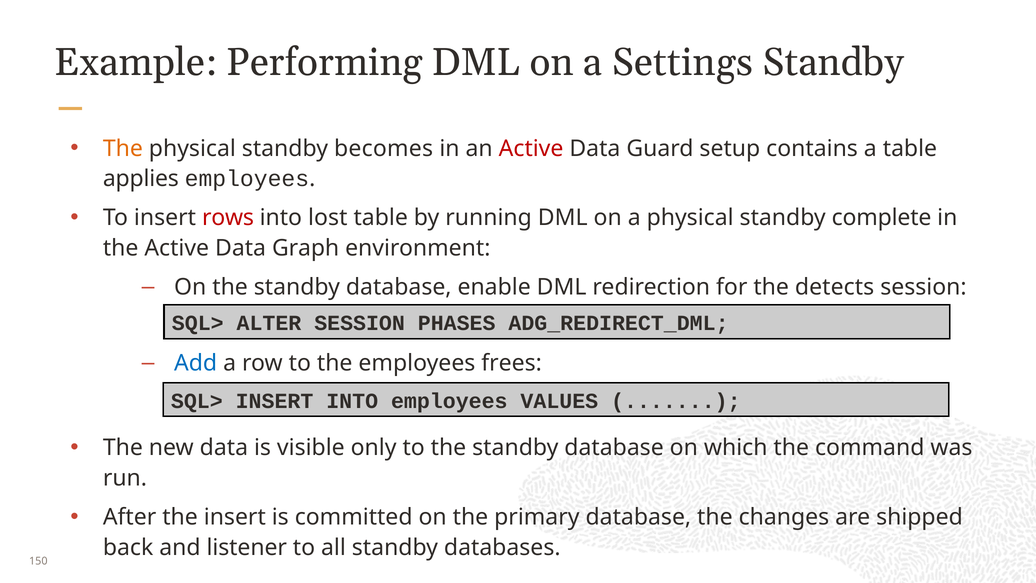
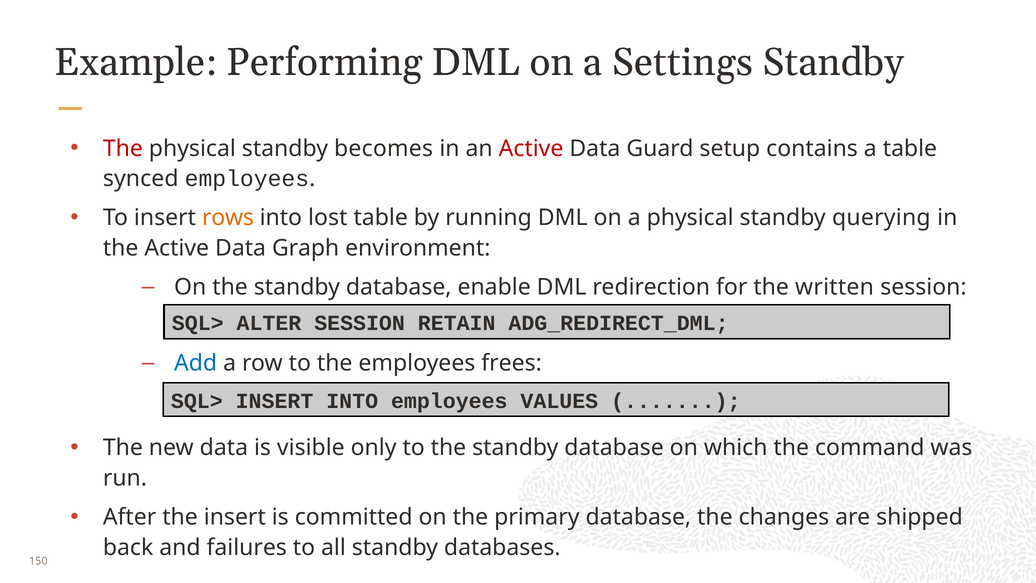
The colour: orange -> red (123, 148)
applies: applies -> synced (141, 179)
rows colour: red -> orange (228, 218)
complete: complete -> querying (881, 218)
detects: detects -> written (835, 287)
PHASES: PHASES -> RETAIN (457, 323)
listener: listener -> failures (247, 547)
